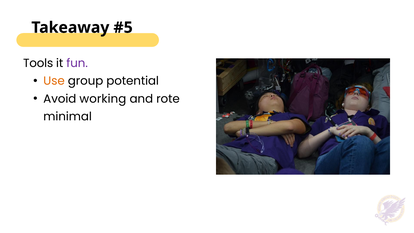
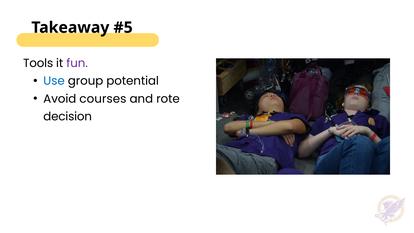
Use colour: orange -> blue (54, 81)
working: working -> courses (103, 99)
minimal: minimal -> decision (68, 116)
